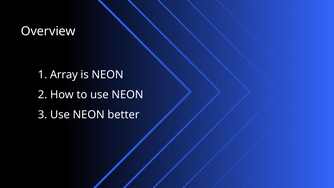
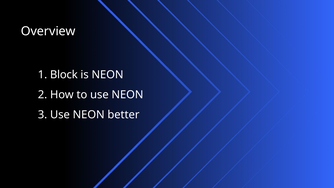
Array: Array -> Block (64, 75)
